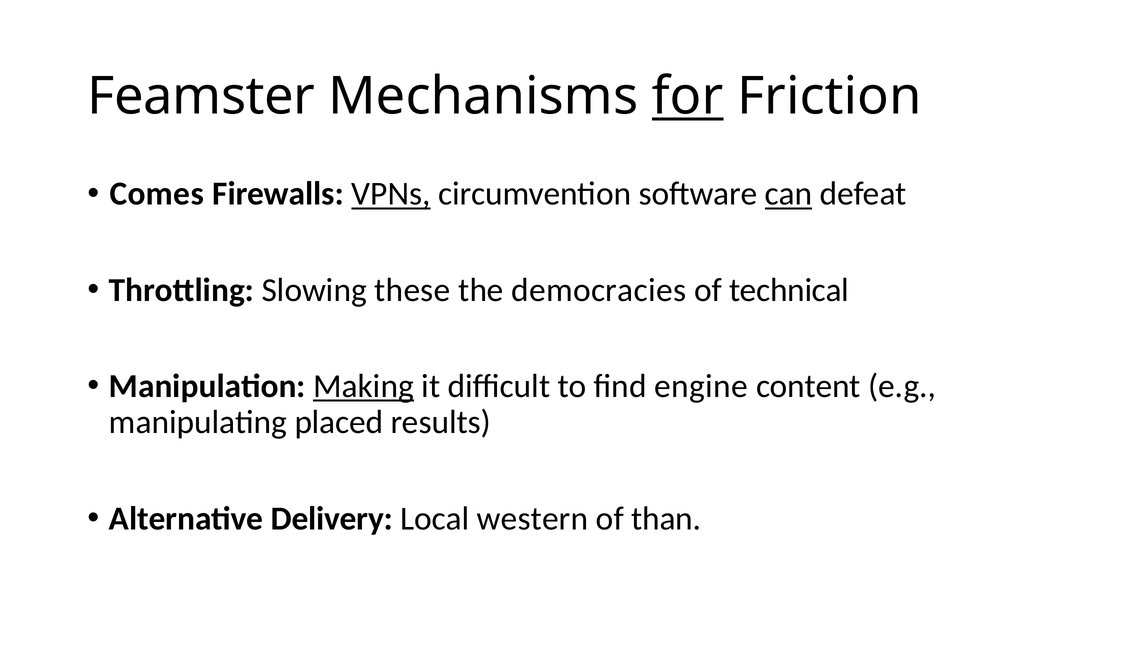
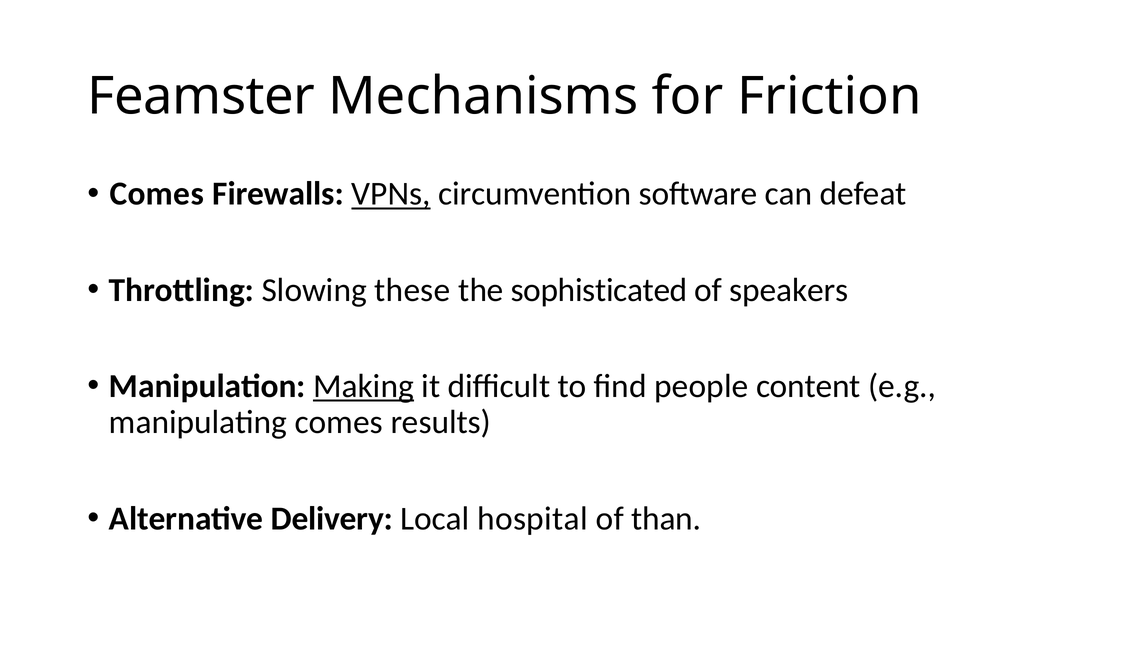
for underline: present -> none (688, 96)
can underline: present -> none (789, 194)
democracies: democracies -> sophisticated (599, 290)
technical: technical -> speakers (789, 290)
engine: engine -> people (701, 386)
manipulating placed: placed -> comes (339, 422)
western: western -> hospital (533, 519)
